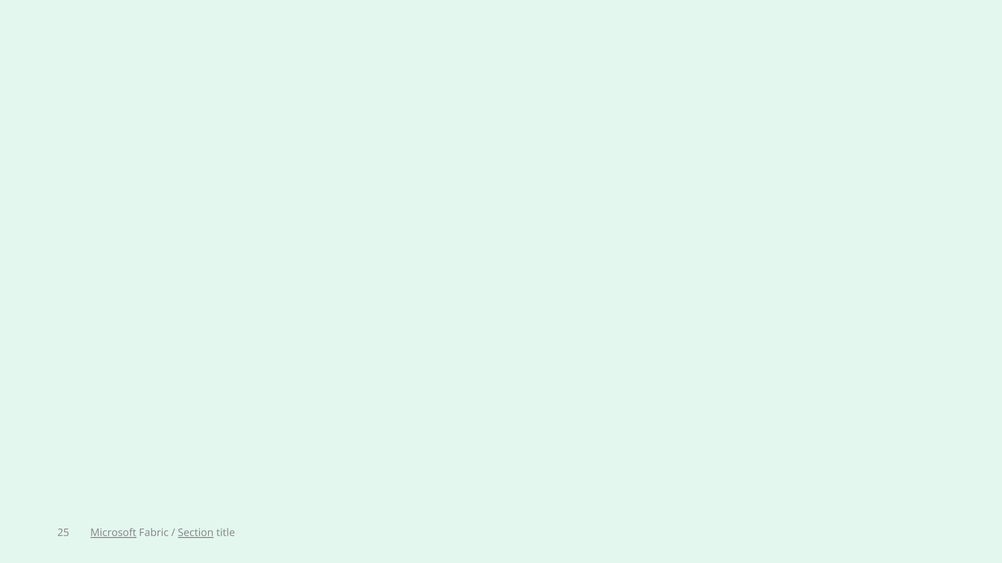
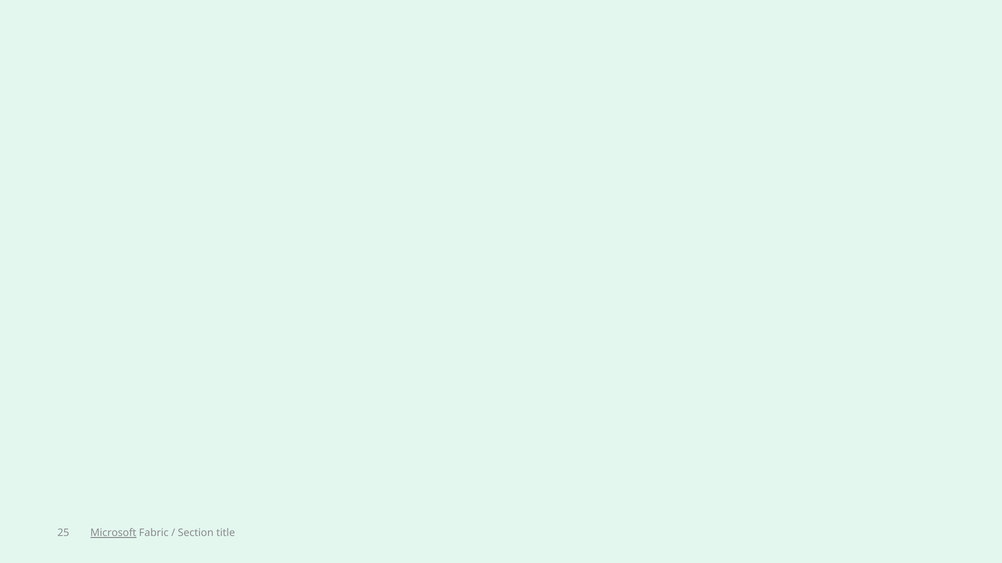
Section underline: present -> none (196, 534)
